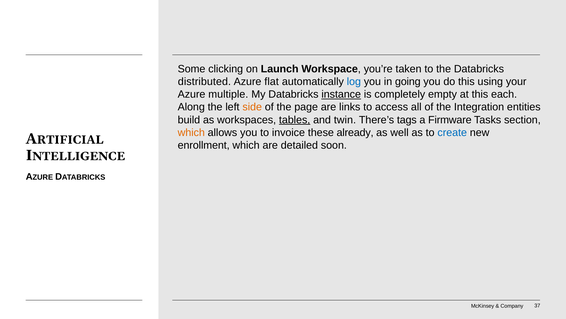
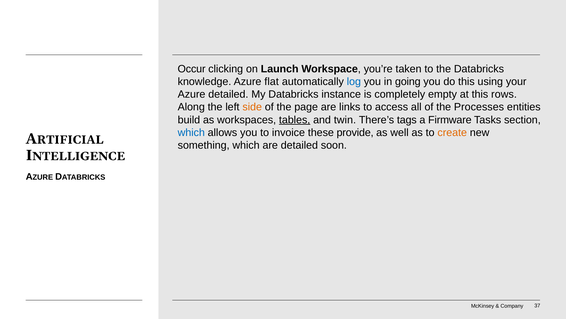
Some: Some -> Occur (192, 69)
distributed: distributed -> knowledge (204, 81)
Azure multiple: multiple -> detailed (228, 94)
instance underline: present -> none (341, 94)
each: each -> rows (504, 94)
Integration: Integration -> Processes (479, 107)
which colour: orange -> blue (191, 132)
already: already -> provide (355, 132)
create colour: blue -> orange (452, 132)
enrollment: enrollment -> something (204, 145)
